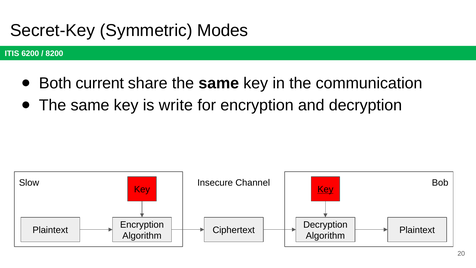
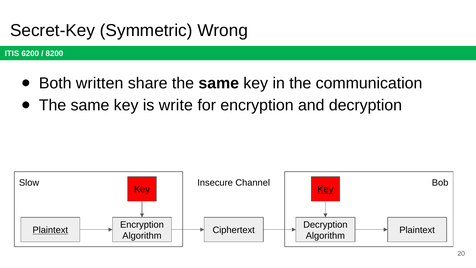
Modes: Modes -> Wrong (223, 30)
current: current -> written (100, 83)
Plaintext underline: none -> present (50, 230)
